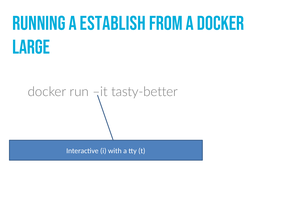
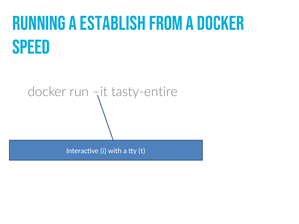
large: large -> speed (31, 47)
tasty-better: tasty-better -> tasty-entire (144, 92)
